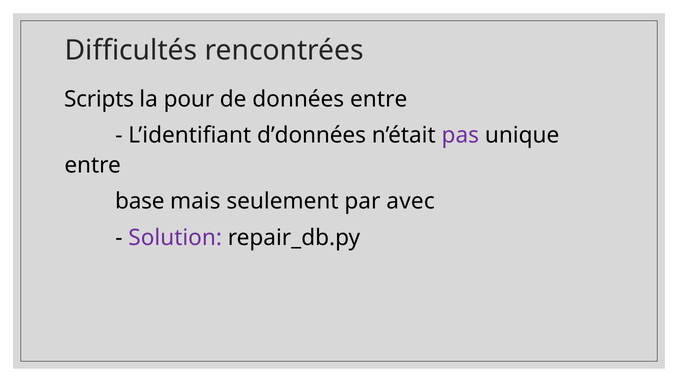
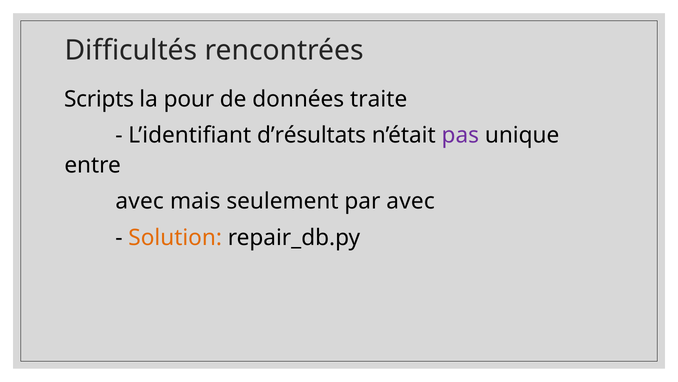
données entre: entre -> traite (379, 99)
d’données: d’données -> d’résultats (312, 135)
base: base -> avec (140, 201)
Solution colour: purple -> orange (175, 237)
